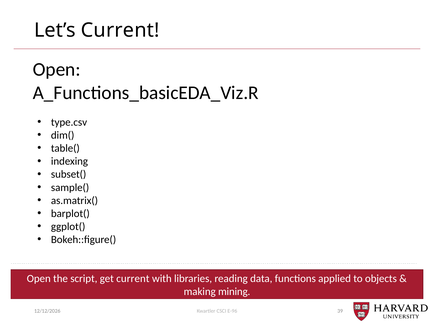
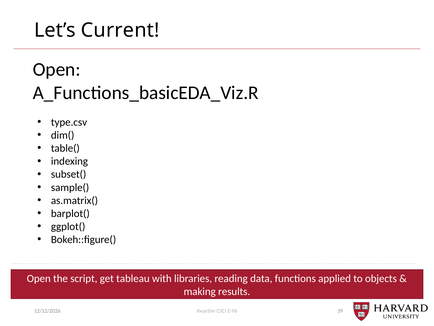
get current: current -> tableau (133, 278)
mining: mining -> results (234, 291)
